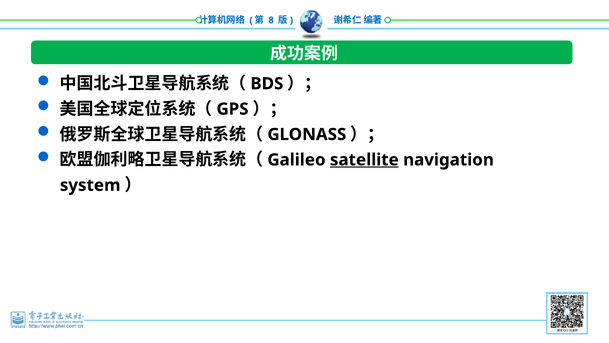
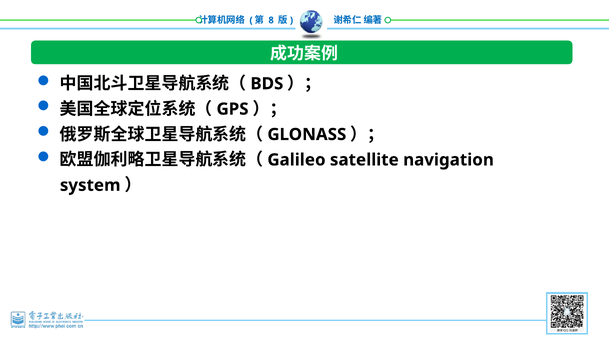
satellite underline: present -> none (364, 160)
